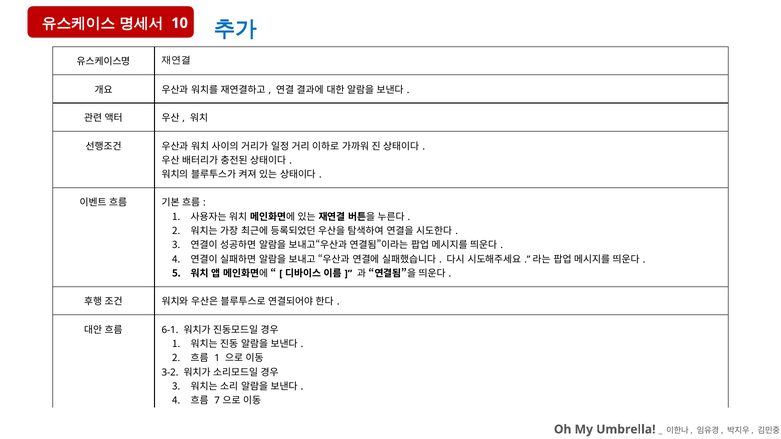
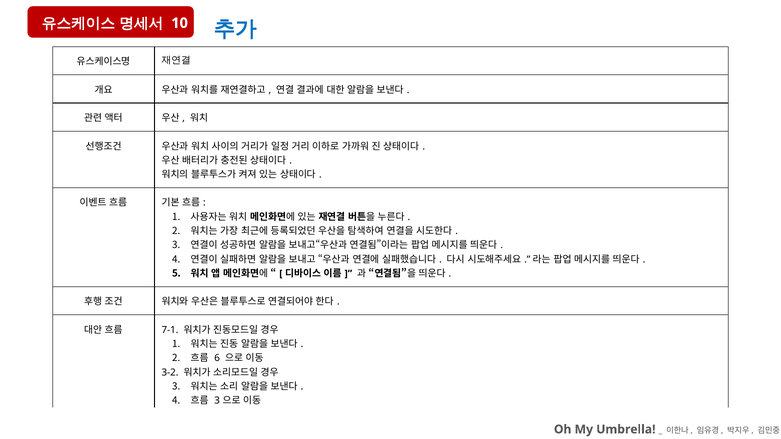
6-1: 6-1 -> 7-1 (170, 330)
1: 1 -> 6 (217, 358)
7: 7 -> 3 (217, 401)
